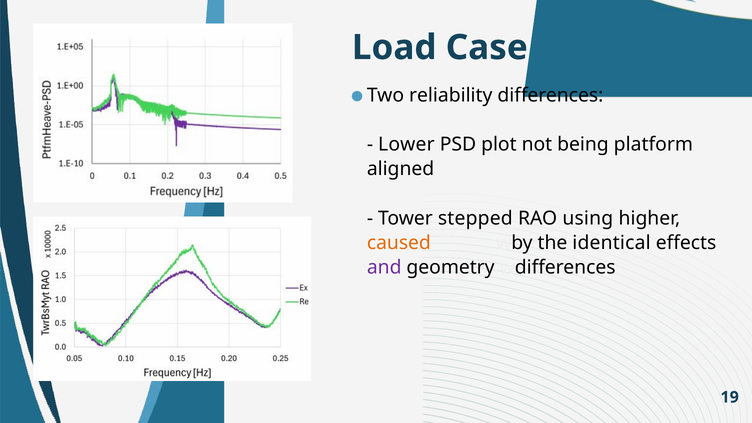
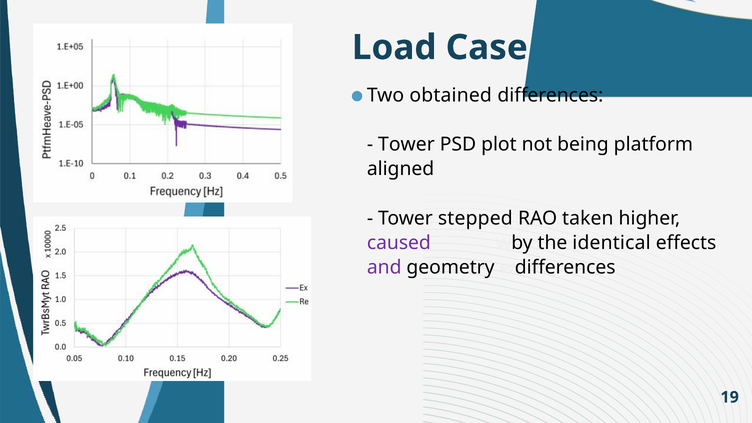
reliability: reliability -> obtained (451, 96)
Lower: Lower -> Tower (406, 145)
using: using -> taken (588, 218)
caused colour: orange -> purple (399, 243)
